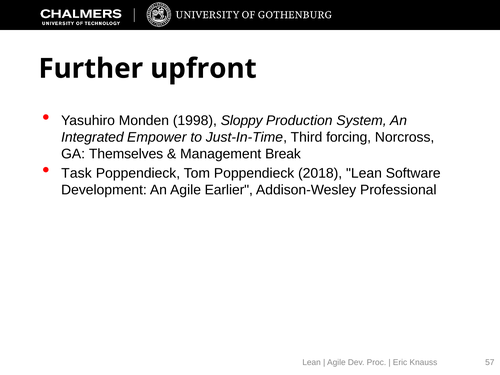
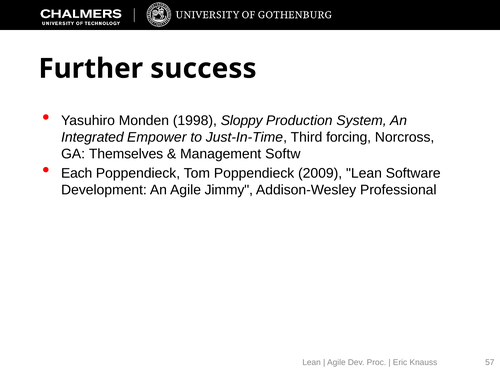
upfront: upfront -> success (203, 69)
Break: Break -> Softw (283, 154)
Task: Task -> Each (77, 173)
2018: 2018 -> 2009 (320, 173)
Earlier: Earlier -> Jimmy (229, 190)
